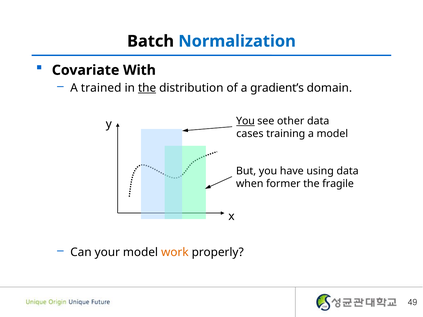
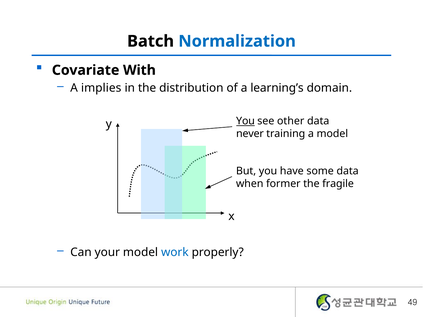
trained: trained -> implies (101, 88)
the underline: present -> none (147, 88)
gradient’s: gradient’s -> learning’s (277, 88)
cases: cases -> never (250, 134)
using: using -> some (320, 171)
work colour: orange -> blue (175, 252)
